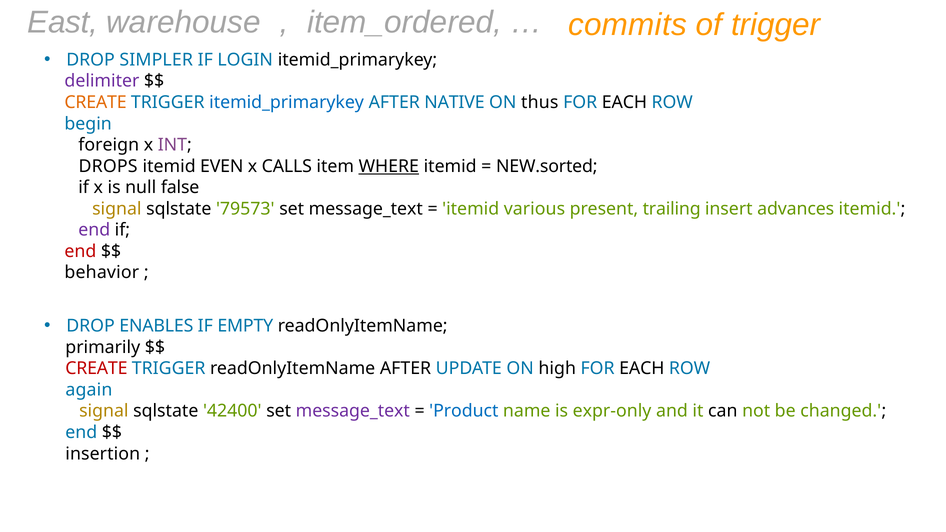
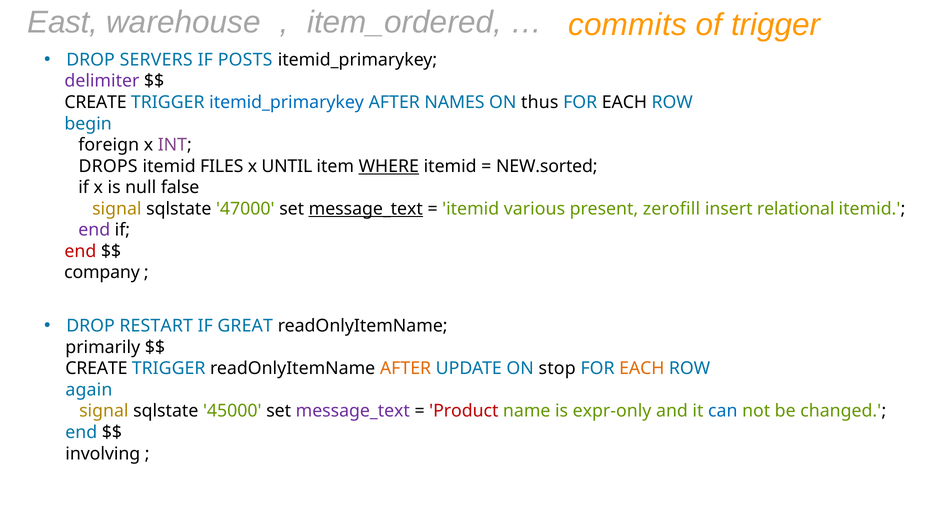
SIMPLER: SIMPLER -> SERVERS (156, 60)
LOGIN: LOGIN -> POSTS (245, 60)
CREATE colour: orange -> black (96, 102)
NATIVE: NATIVE -> NAMES (454, 102)
EVEN: EVEN -> FILES (222, 166)
CALLS: CALLS -> UNTIL (287, 166)
79573: 79573 -> 47000 (245, 209)
message_text underline: none -> present (366, 209)
trailing: trailing -> zerofill (671, 209)
advances: advances -> relational (796, 209)
behavior: behavior -> company (102, 273)
ENABLES: ENABLES -> RESTART (156, 326)
EMPTY: EMPTY -> GREAT (245, 326)
CREATE colour: red -> black (96, 369)
AFTER colour: black -> orange (406, 369)
high: high -> stop (557, 369)
EACH colour: black -> orange (642, 369)
42400: 42400 -> 45000 (232, 411)
Product colour: blue -> red (464, 411)
can colour: black -> blue (723, 411)
insertion: insertion -> involving (103, 454)
